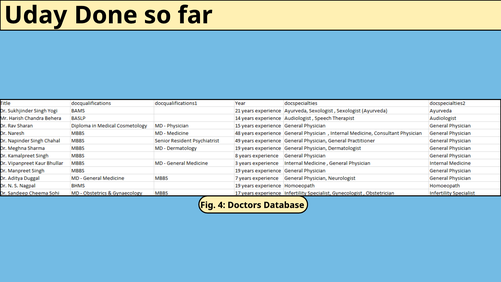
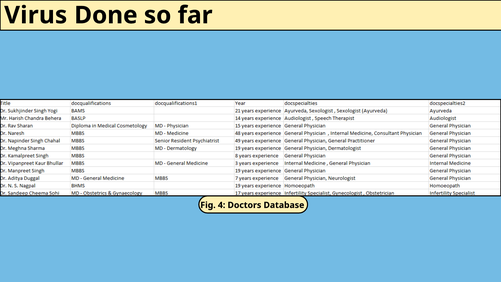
Uday: Uday -> Virus (36, 15)
